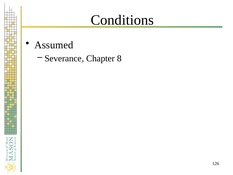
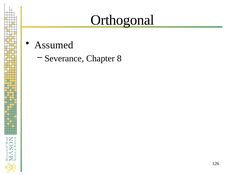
Conditions: Conditions -> Orthogonal (122, 20)
